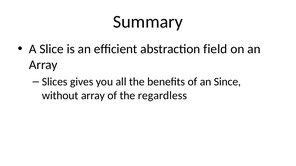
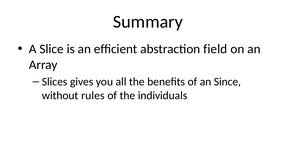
without array: array -> rules (93, 96)
regardless: regardless -> individuals (163, 96)
